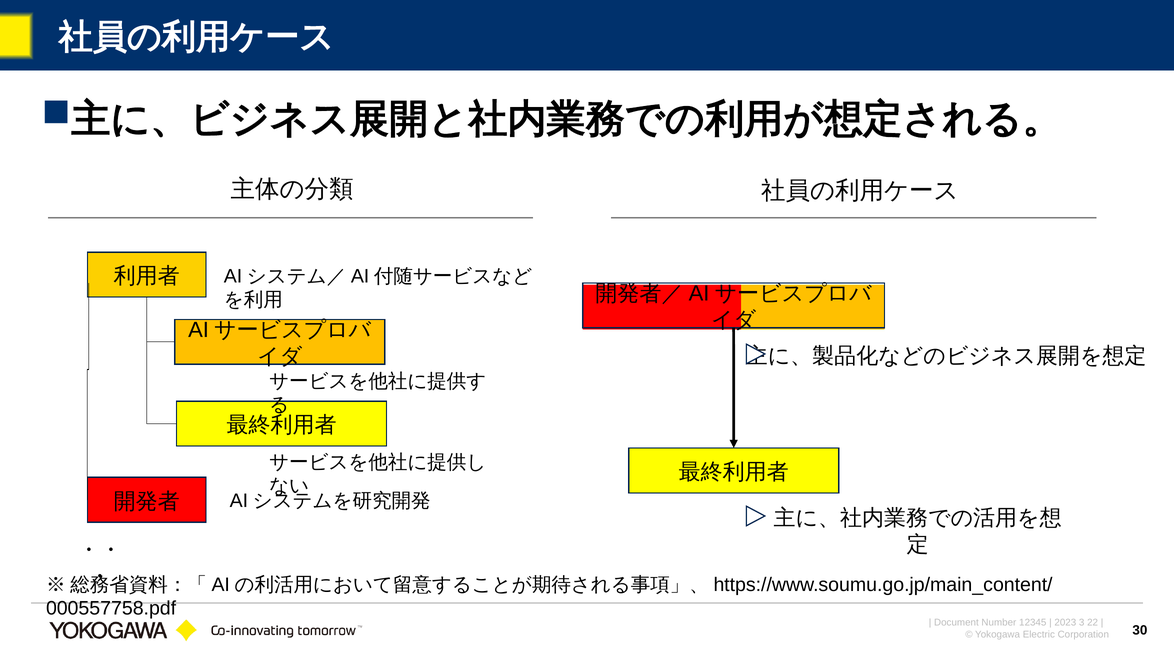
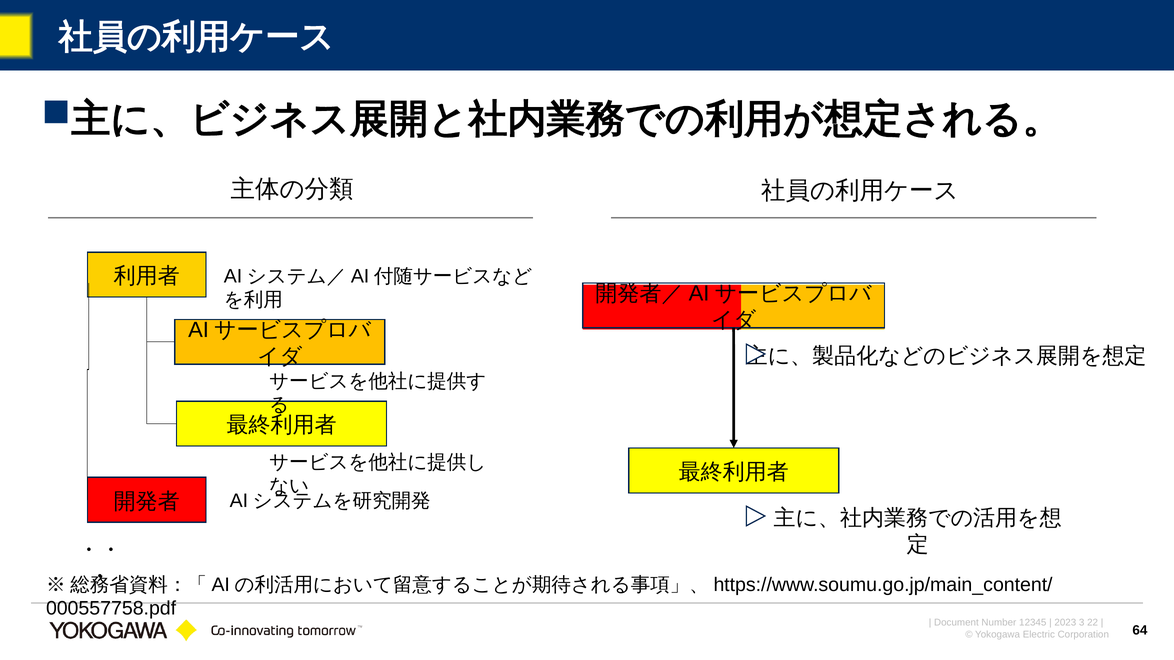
30: 30 -> 64 (1140, 631)
